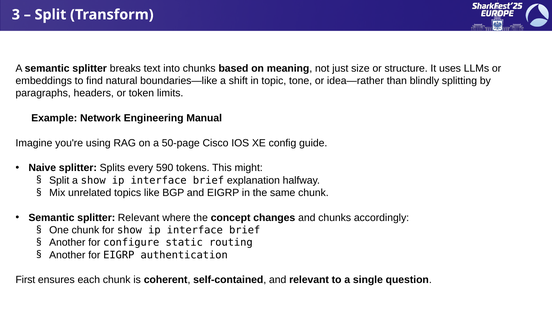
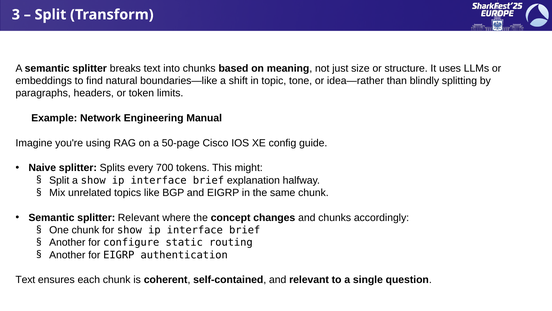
590: 590 -> 700 (165, 168)
First: First -> Text (25, 279)
